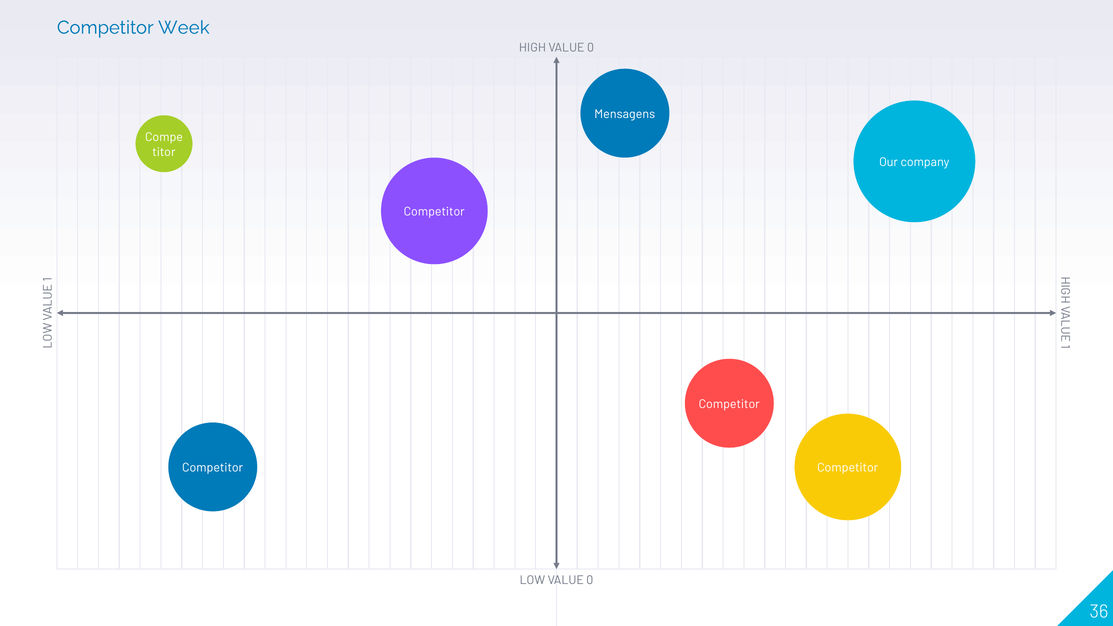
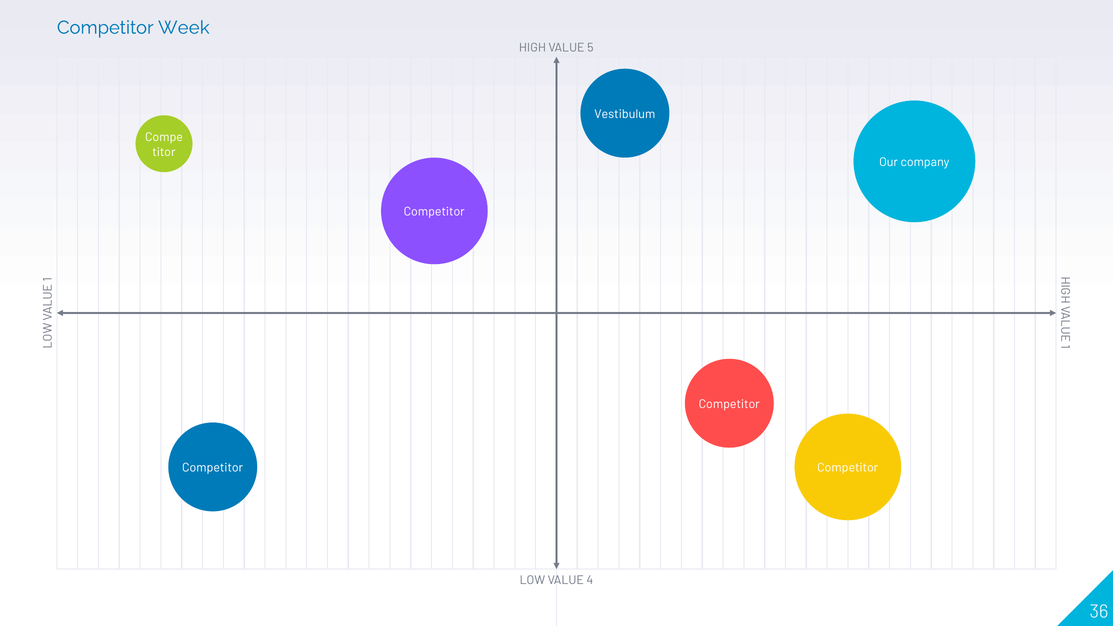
HIGH VALUE 0: 0 -> 5 (590, 48)
Mensagens: Mensagens -> Vestibulum (625, 114)
LOW VALUE 0: 0 -> 4 (590, 580)
